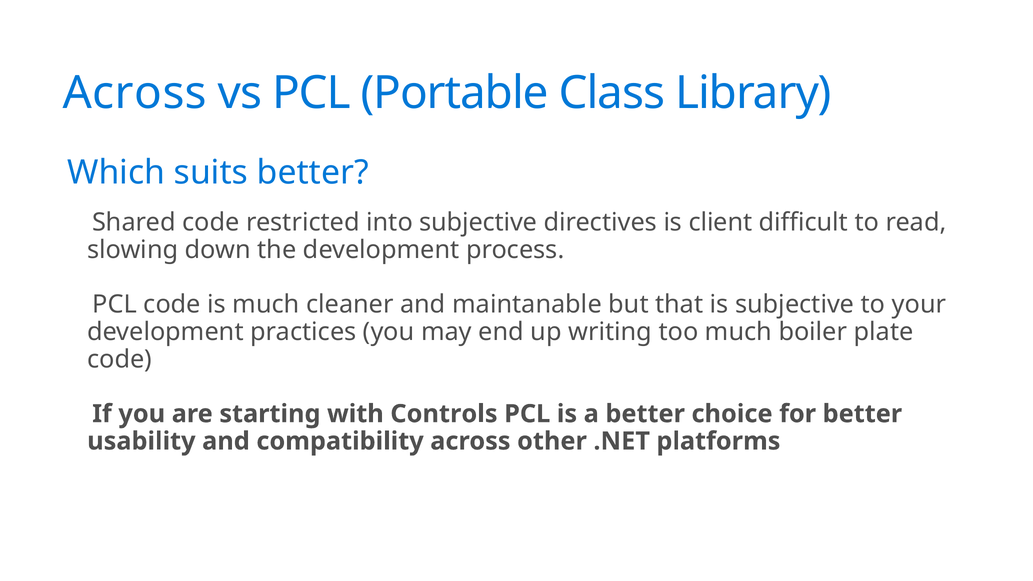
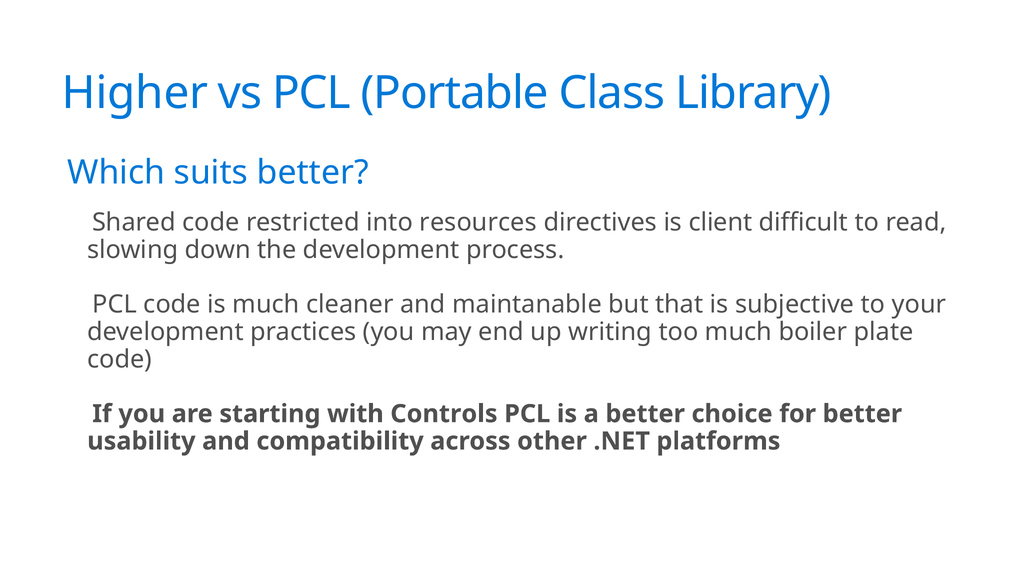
Across: Across -> Higher (135, 93)
into subjective: subjective -> resources (478, 223)
